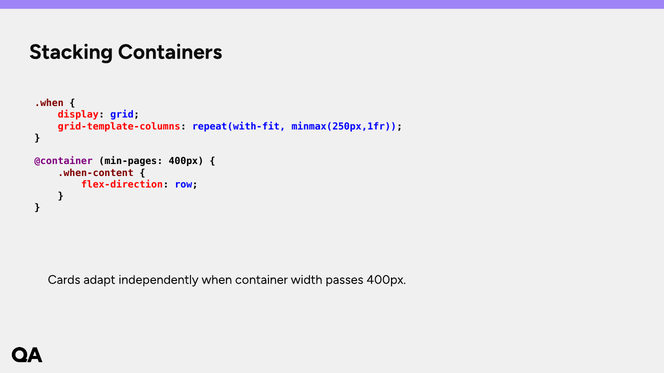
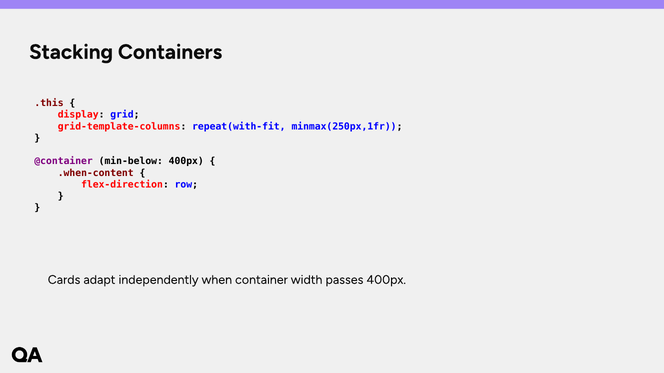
.when: .when -> .this (49, 103)
min-pages: min-pages -> min-below (131, 161)
